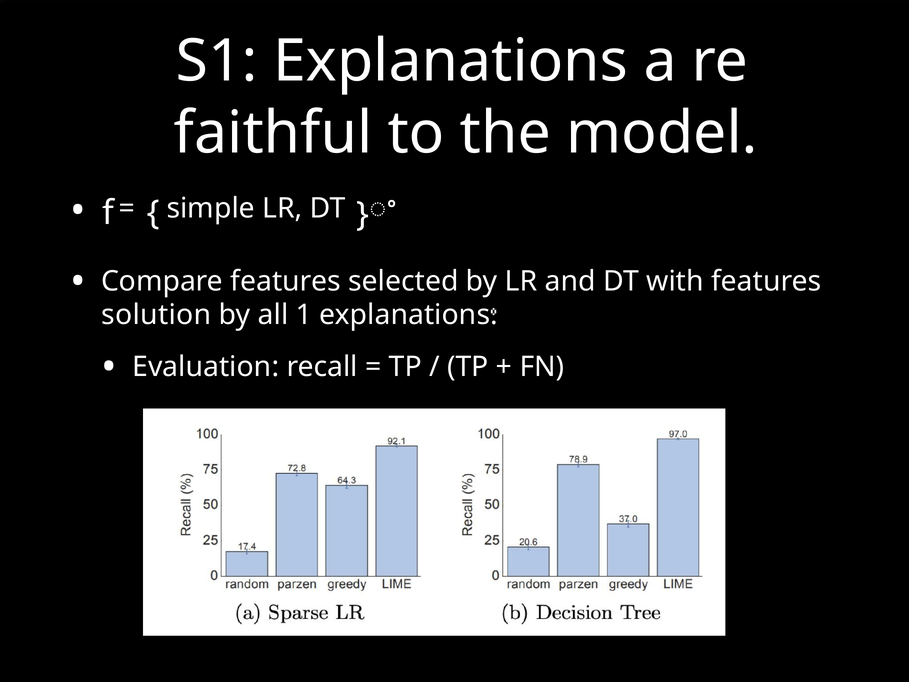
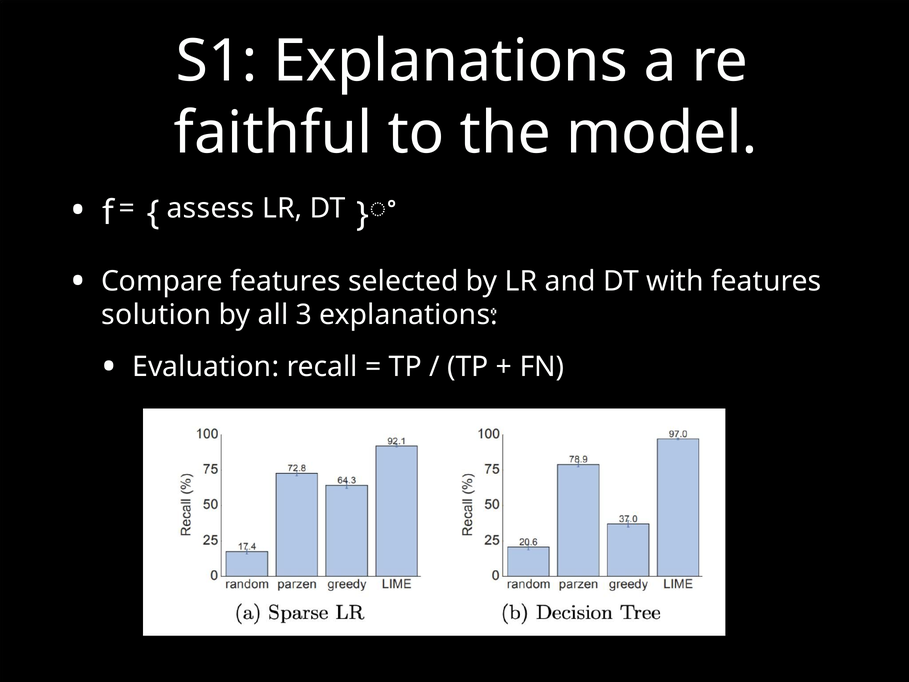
simple: simple -> assess (211, 208)
1: 1 -> 3 (304, 315)
